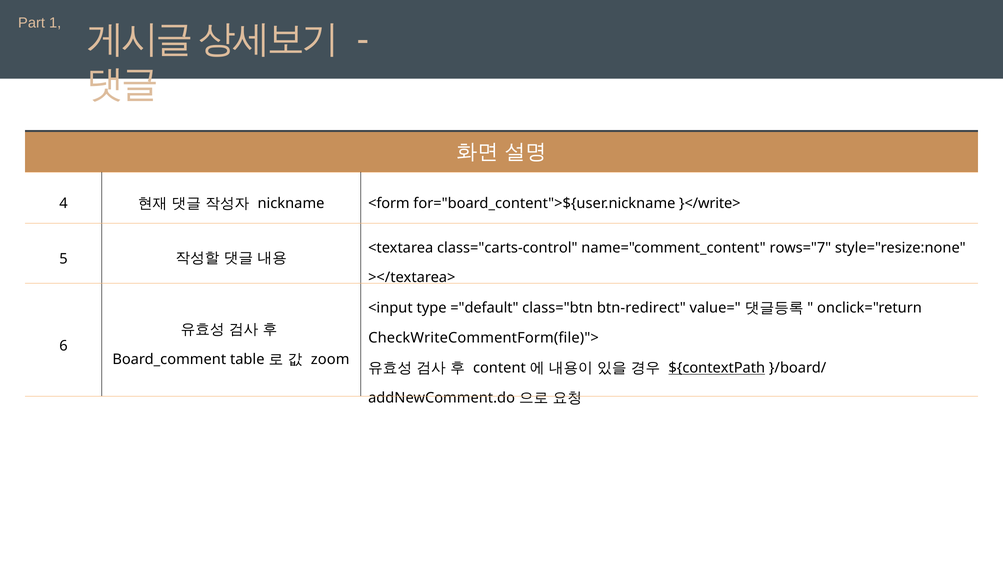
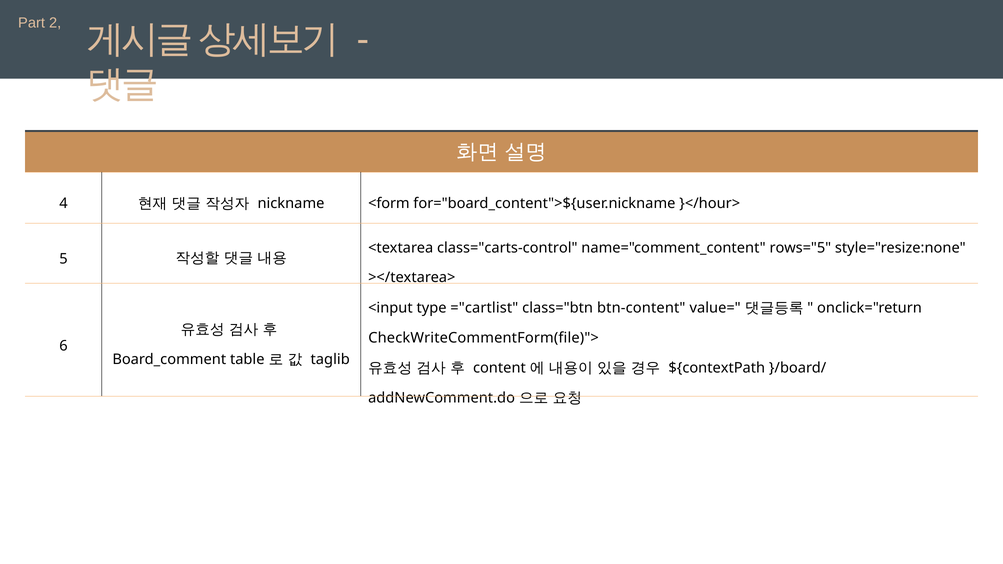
1: 1 -> 2 (55, 23)
}</write>: }</write> -> }</hour> (710, 204)
rows="7: rows="7 -> rows="5 (800, 248)
="default: ="default -> ="cartlist (484, 308)
btn-redirect: btn-redirect -> btn-content (641, 308)
zoom: zoom -> taglib (330, 360)
${contextPath underline: present -> none (717, 368)
